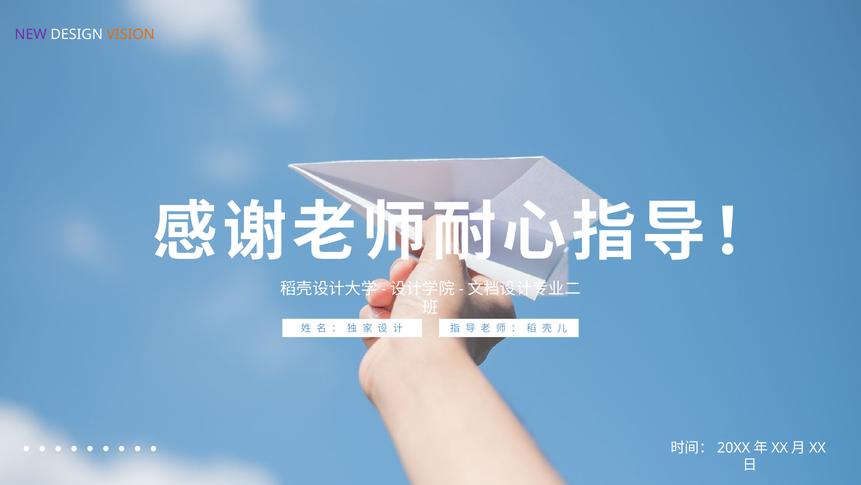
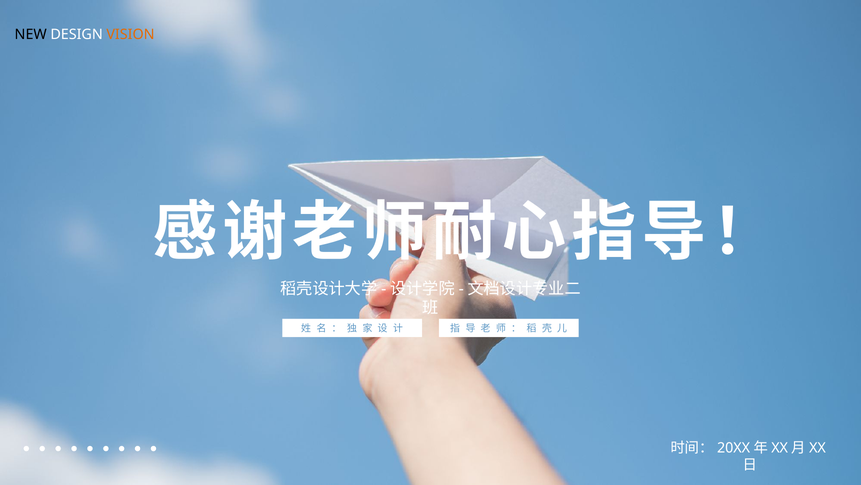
NEW colour: purple -> black (31, 34)
